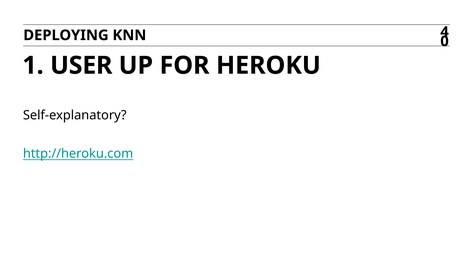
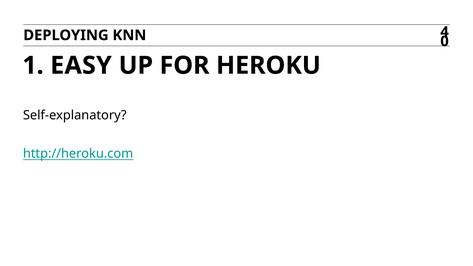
USER: USER -> EASY (81, 65)
